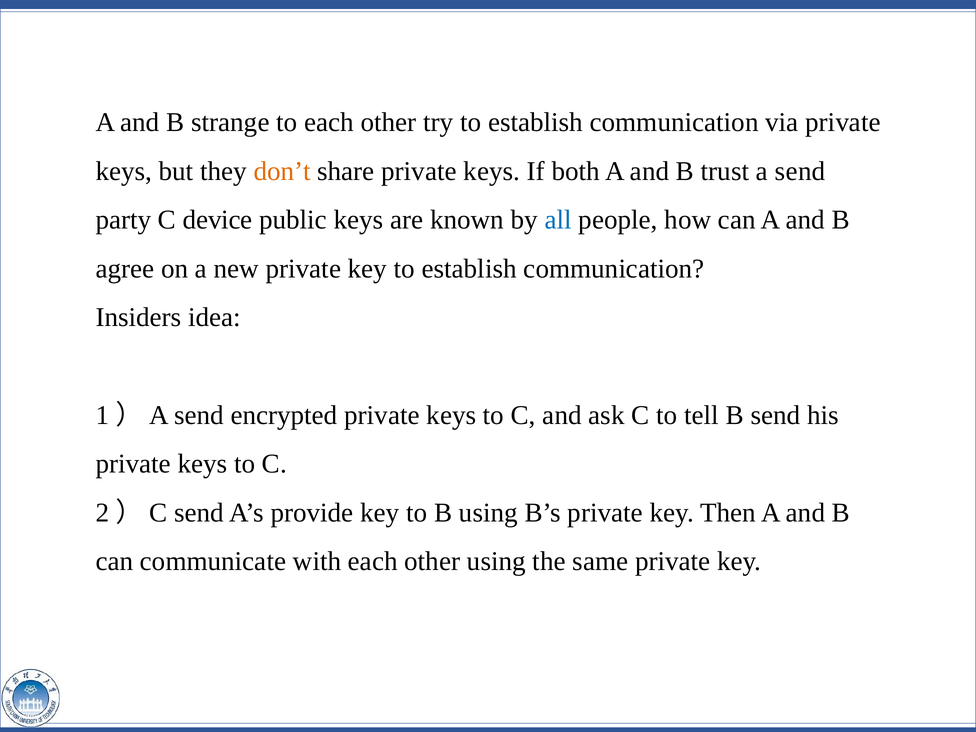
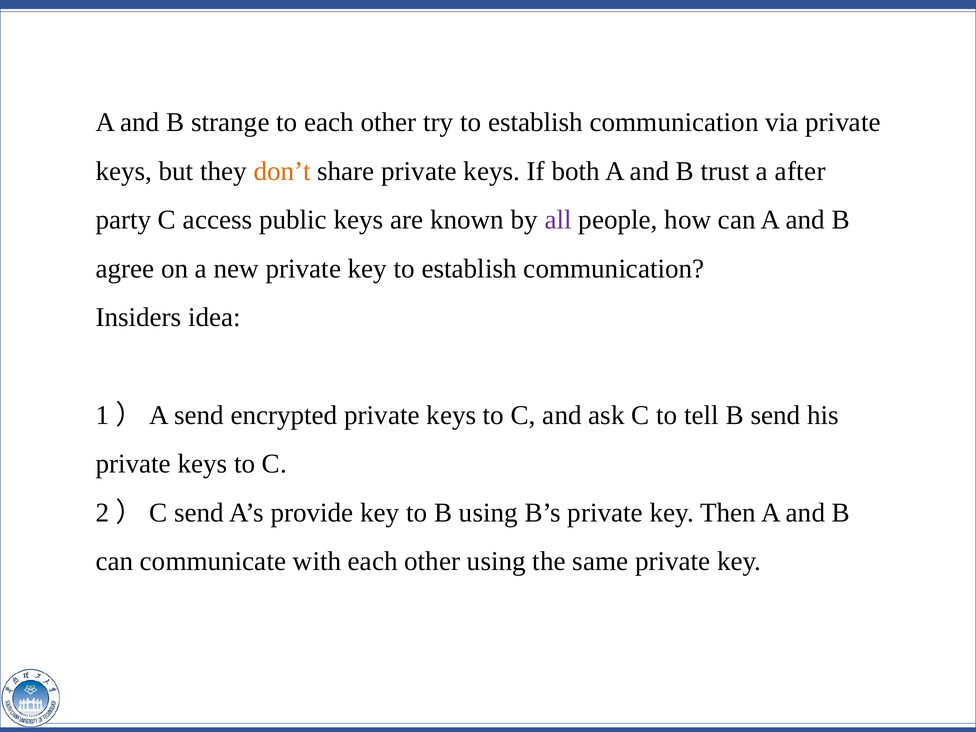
a send: send -> after (800, 171)
device: device -> access (218, 220)
all colour: blue -> purple (558, 220)
